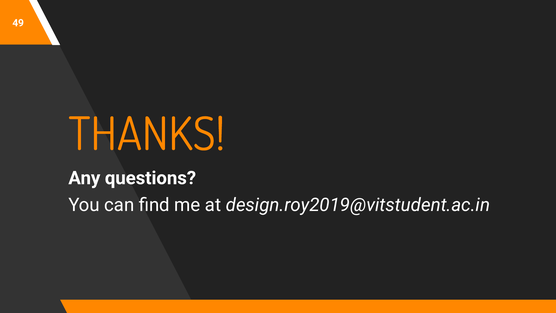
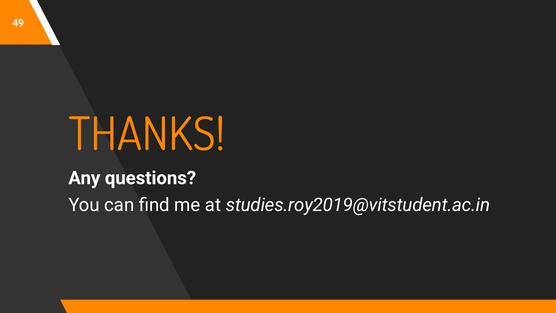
design.roy2019@vitstudent.ac.in: design.roy2019@vitstudent.ac.in -> studies.roy2019@vitstudent.ac.in (358, 205)
